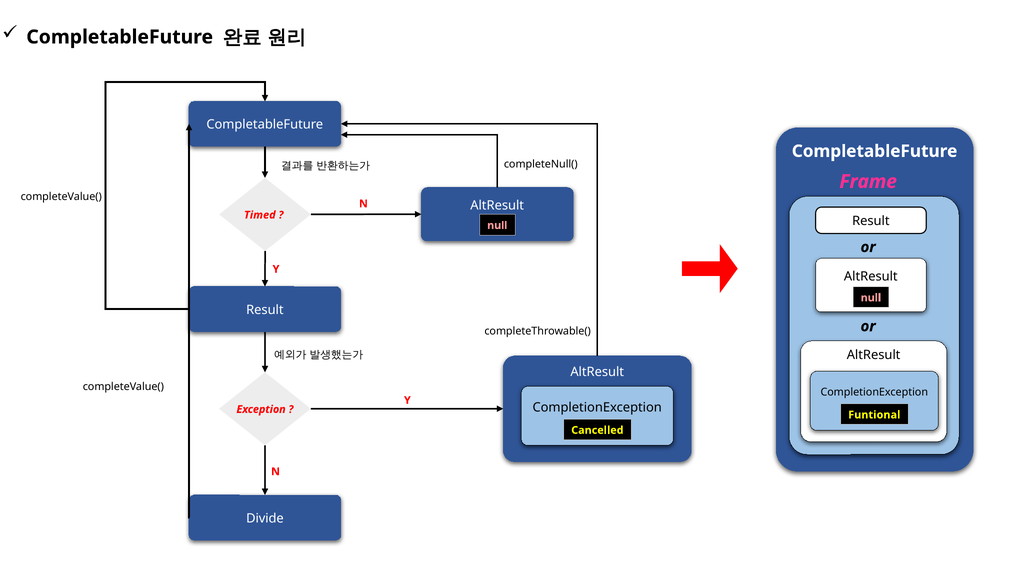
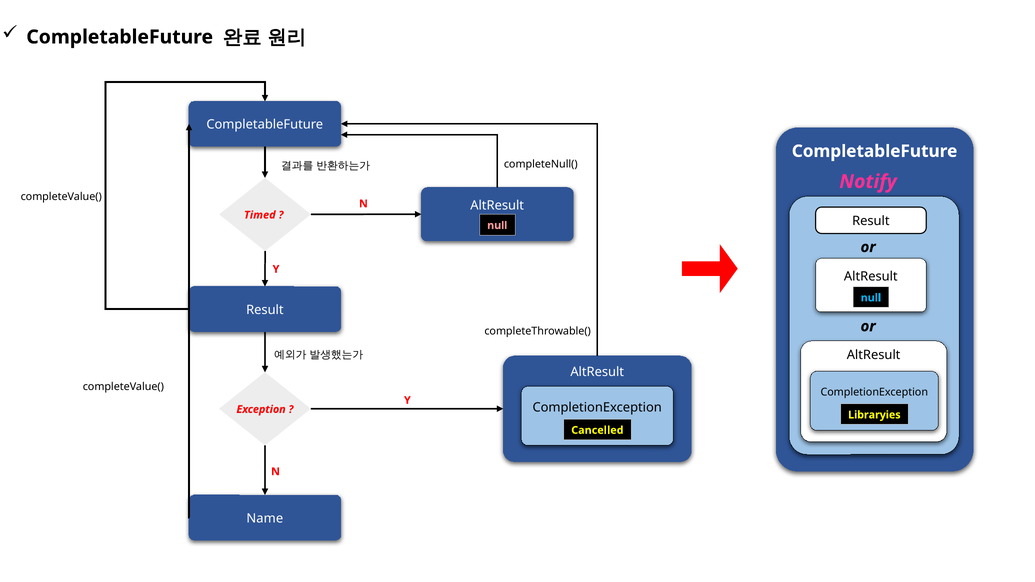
Frame: Frame -> Notify (868, 182)
null colour: pink -> light blue (871, 298)
Funtional: Funtional -> Libraryies (874, 415)
Divide: Divide -> Name (265, 519)
